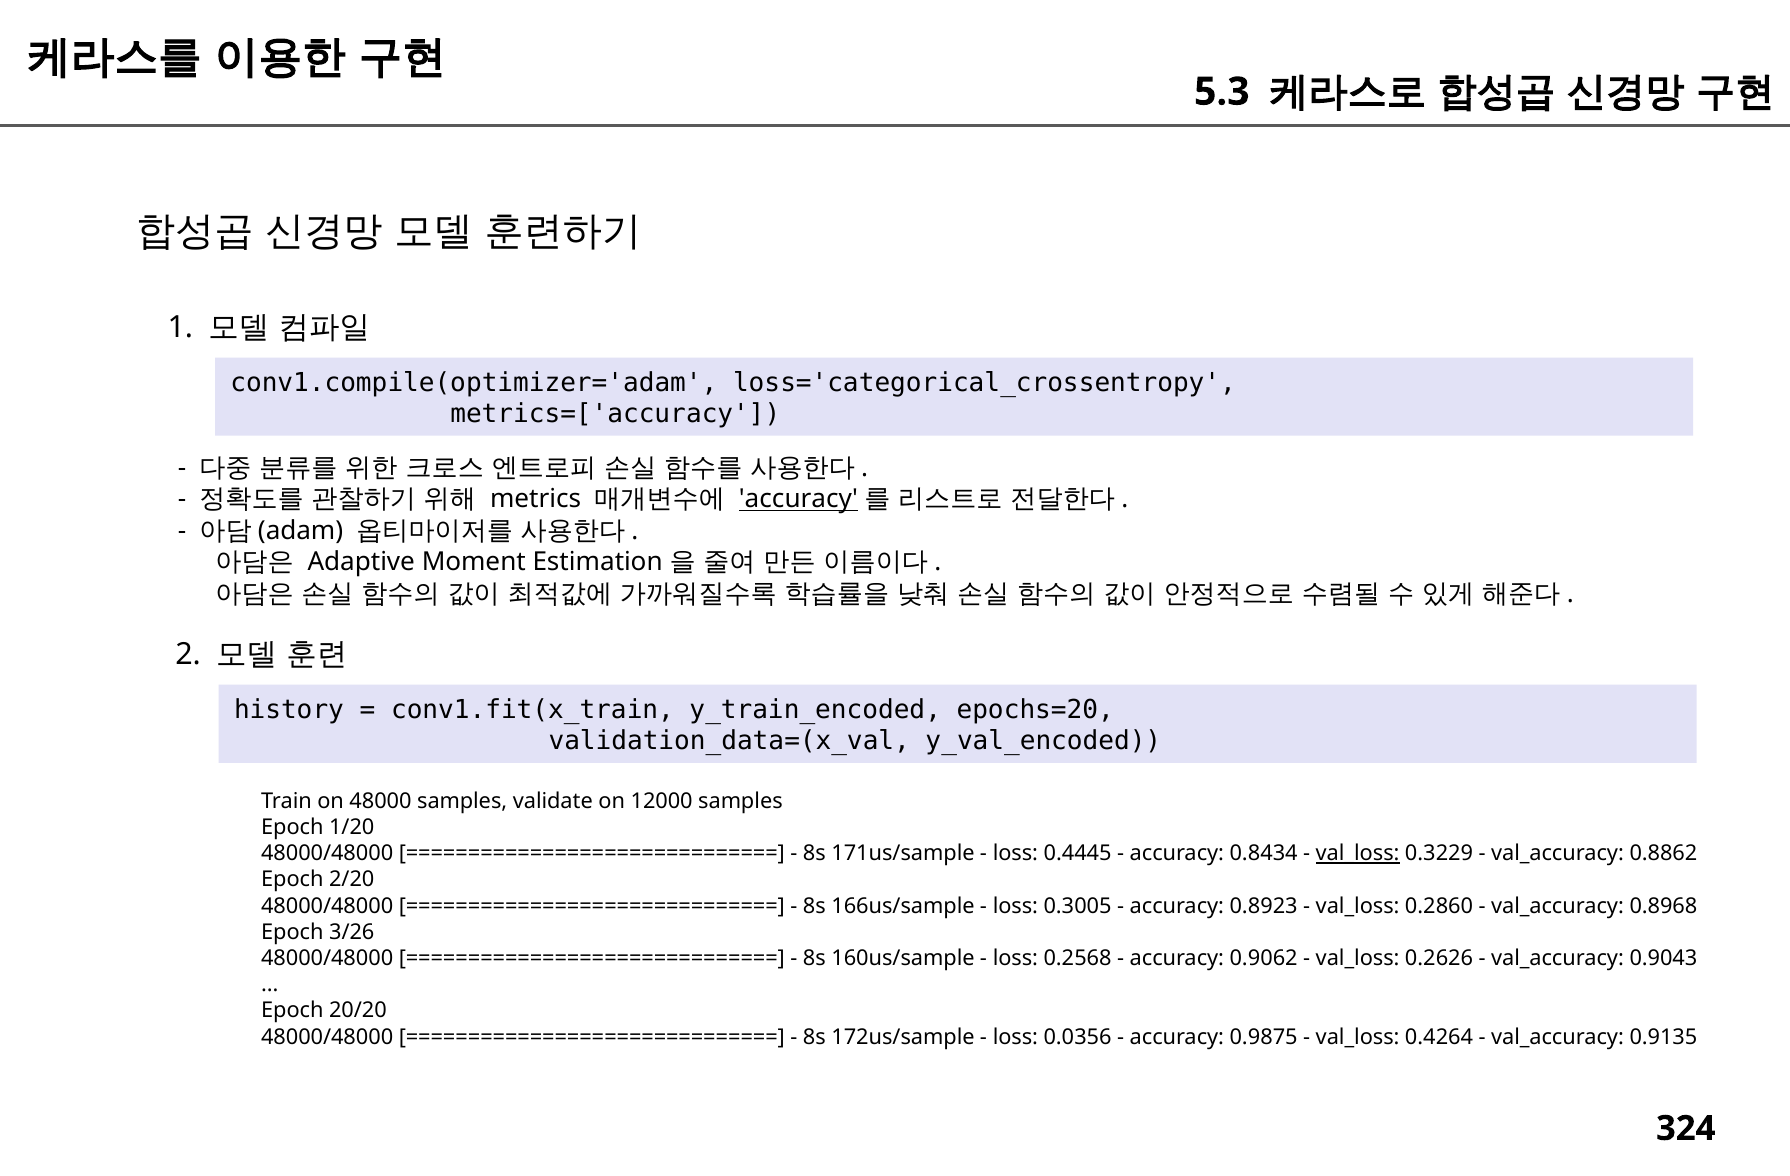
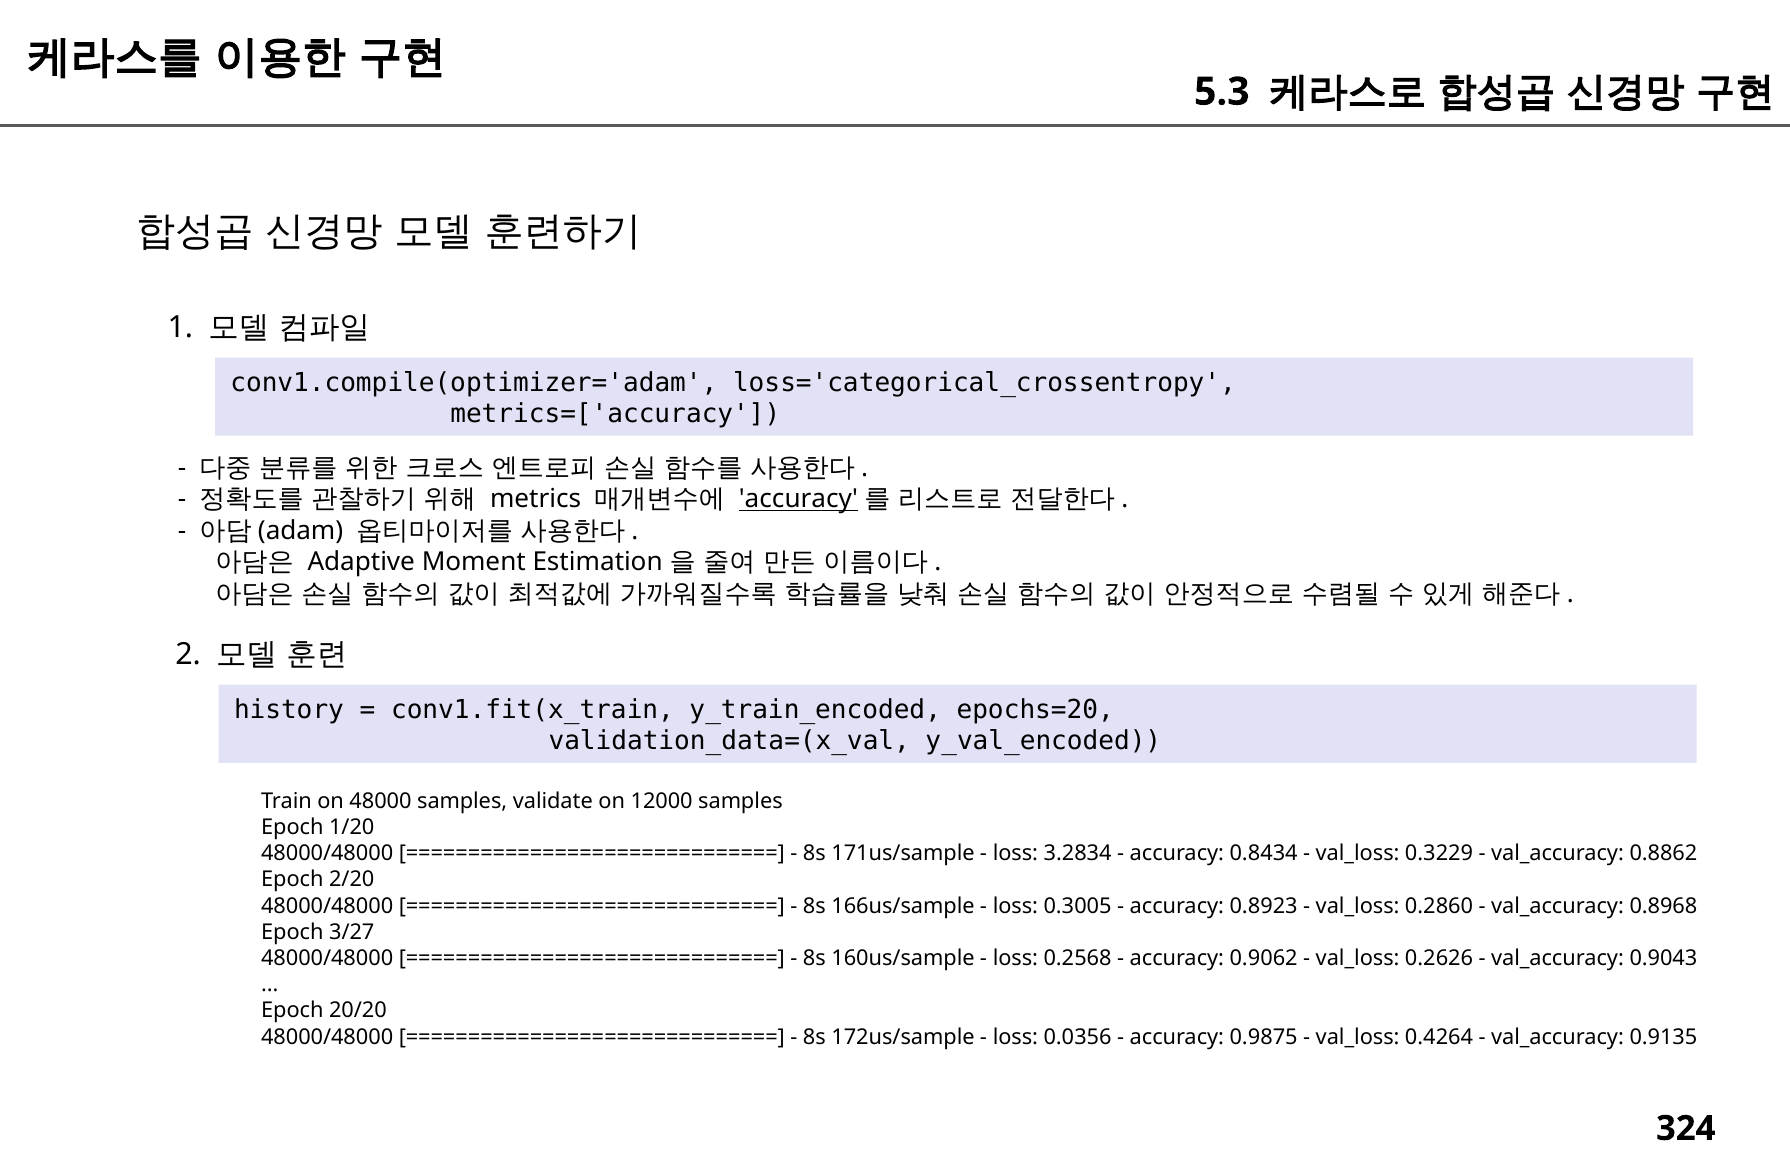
0.4445: 0.4445 -> 3.2834 (1078, 853)
val_loss underline: present -> none (1358, 853)
3/26: 3/26 -> 3/27 (352, 932)
